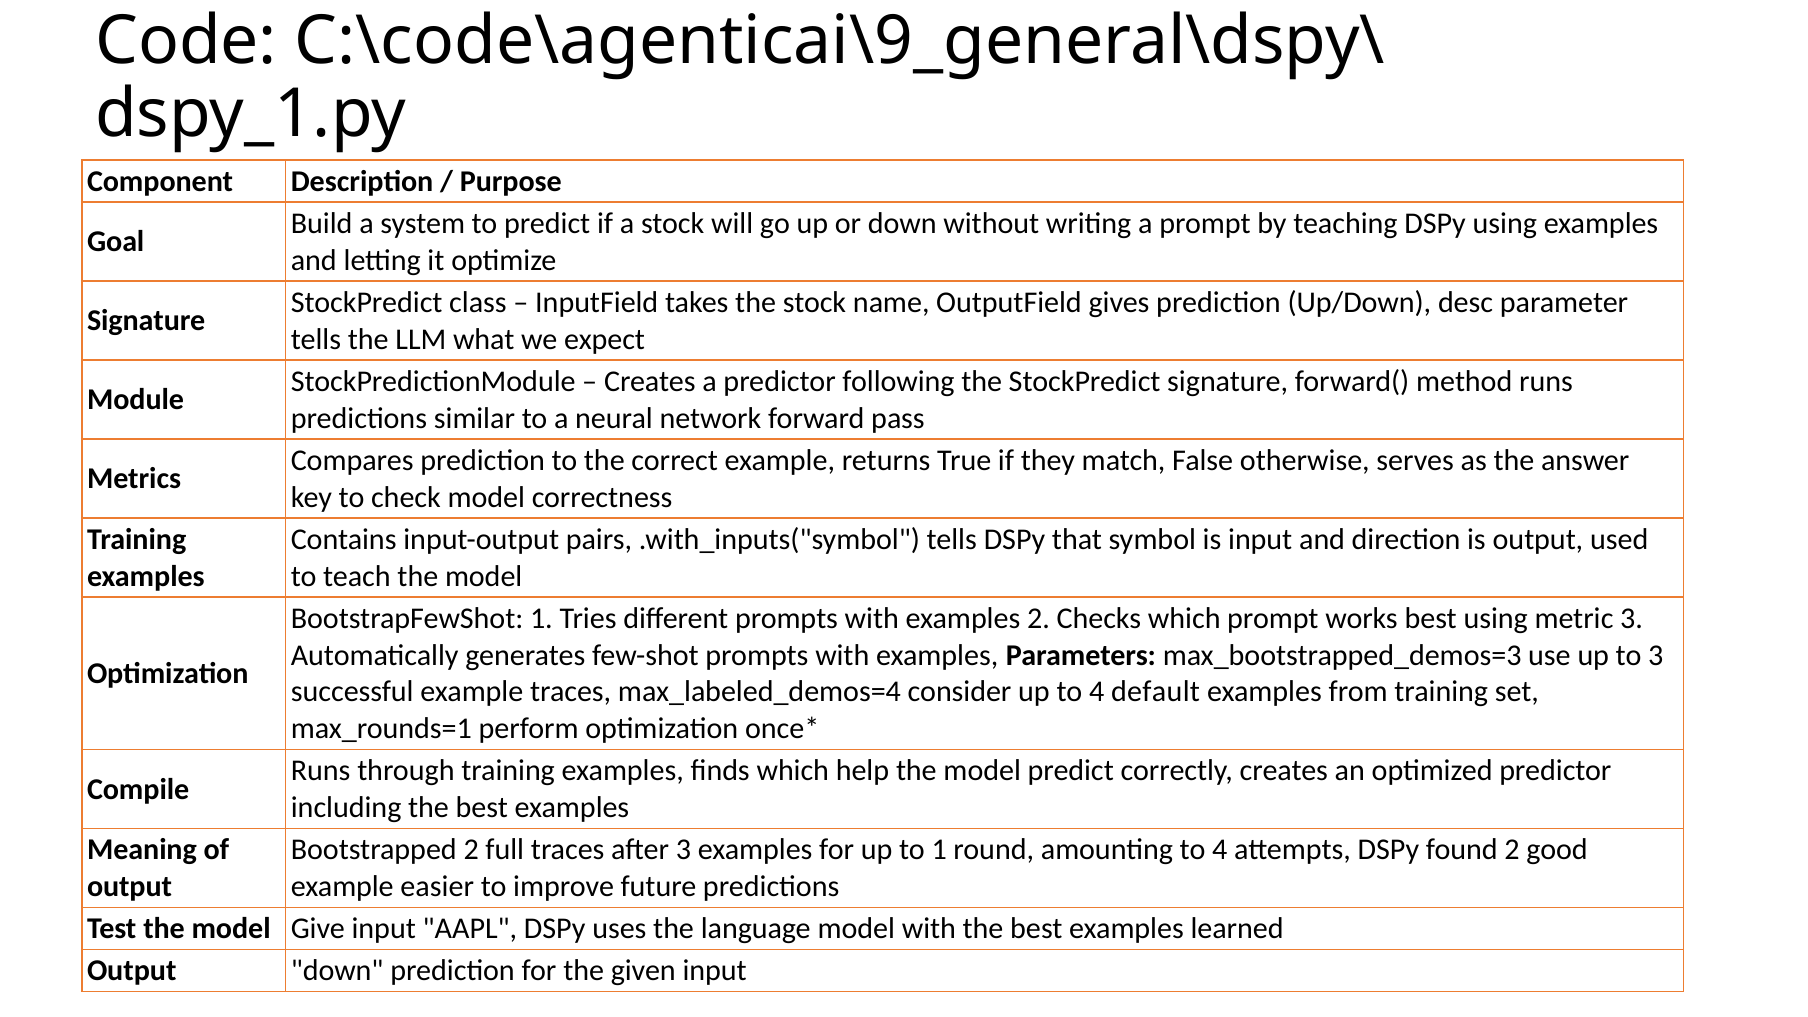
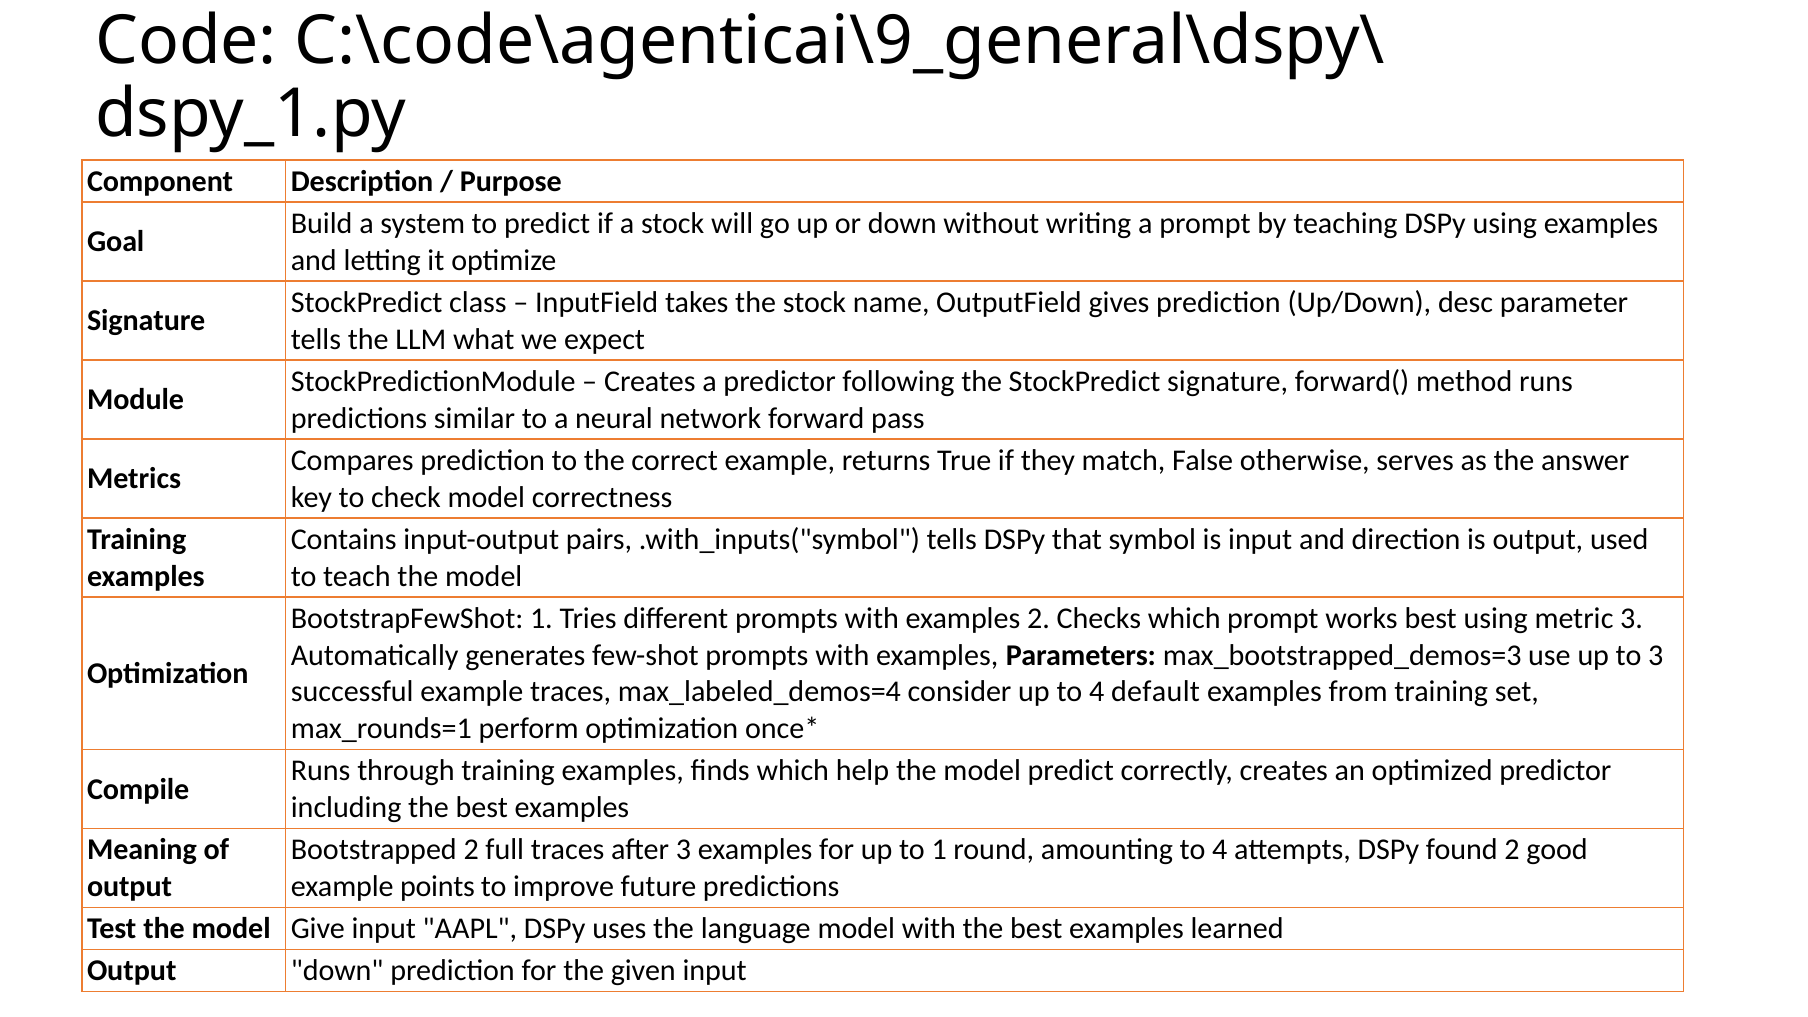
easier: easier -> points (437, 887)
